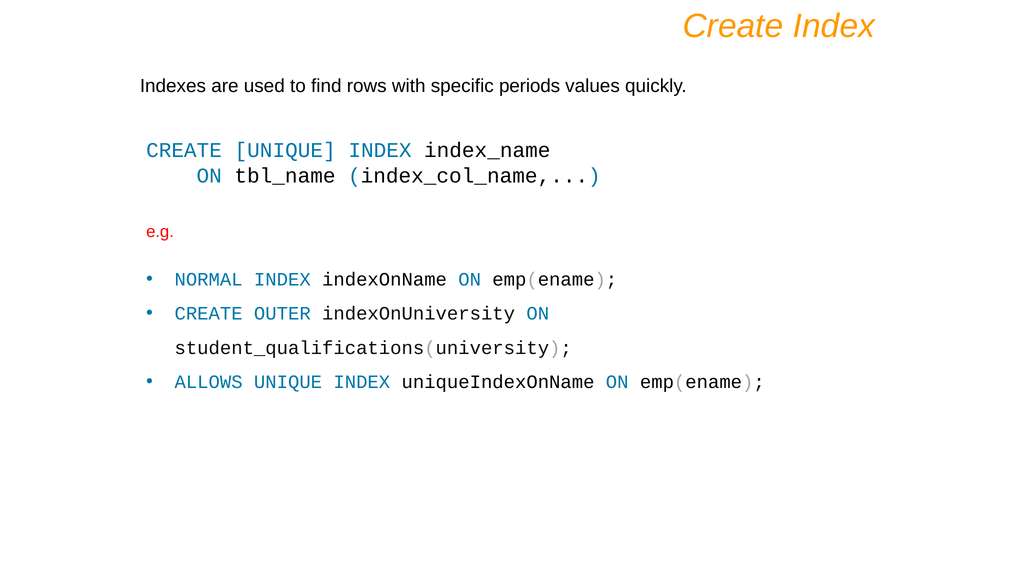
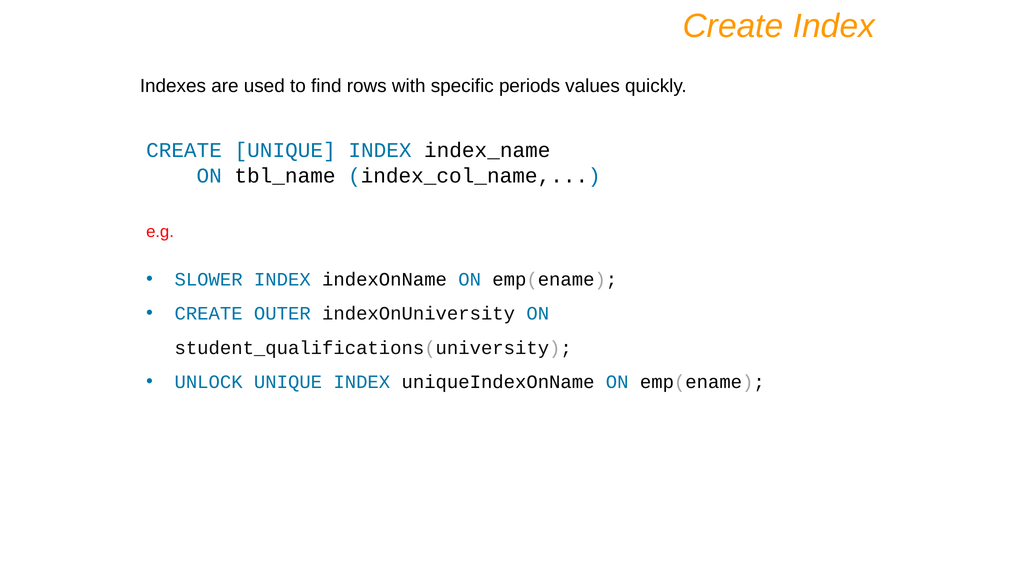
NORMAL: NORMAL -> SLOWER (209, 279)
ALLOWS: ALLOWS -> UNLOCK (209, 382)
